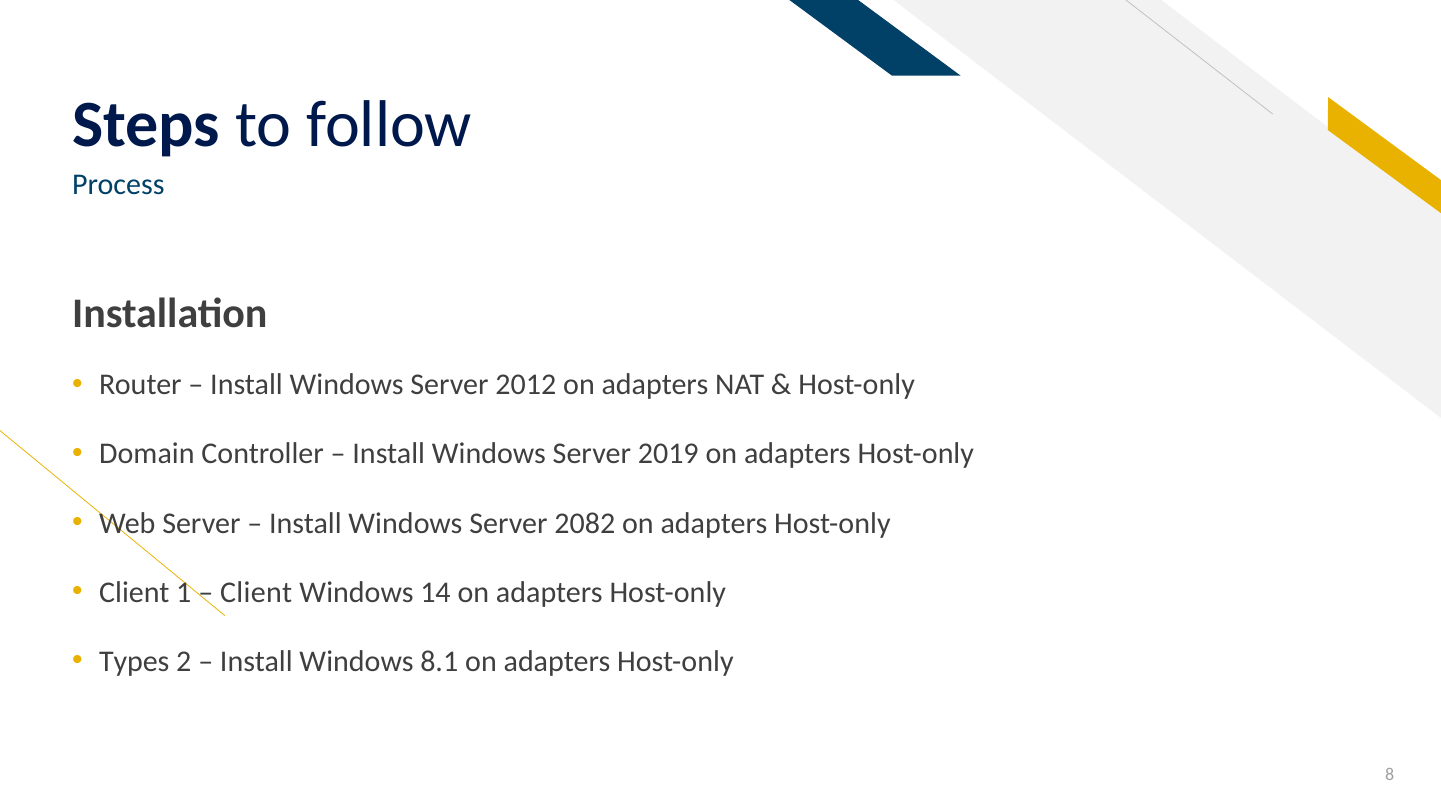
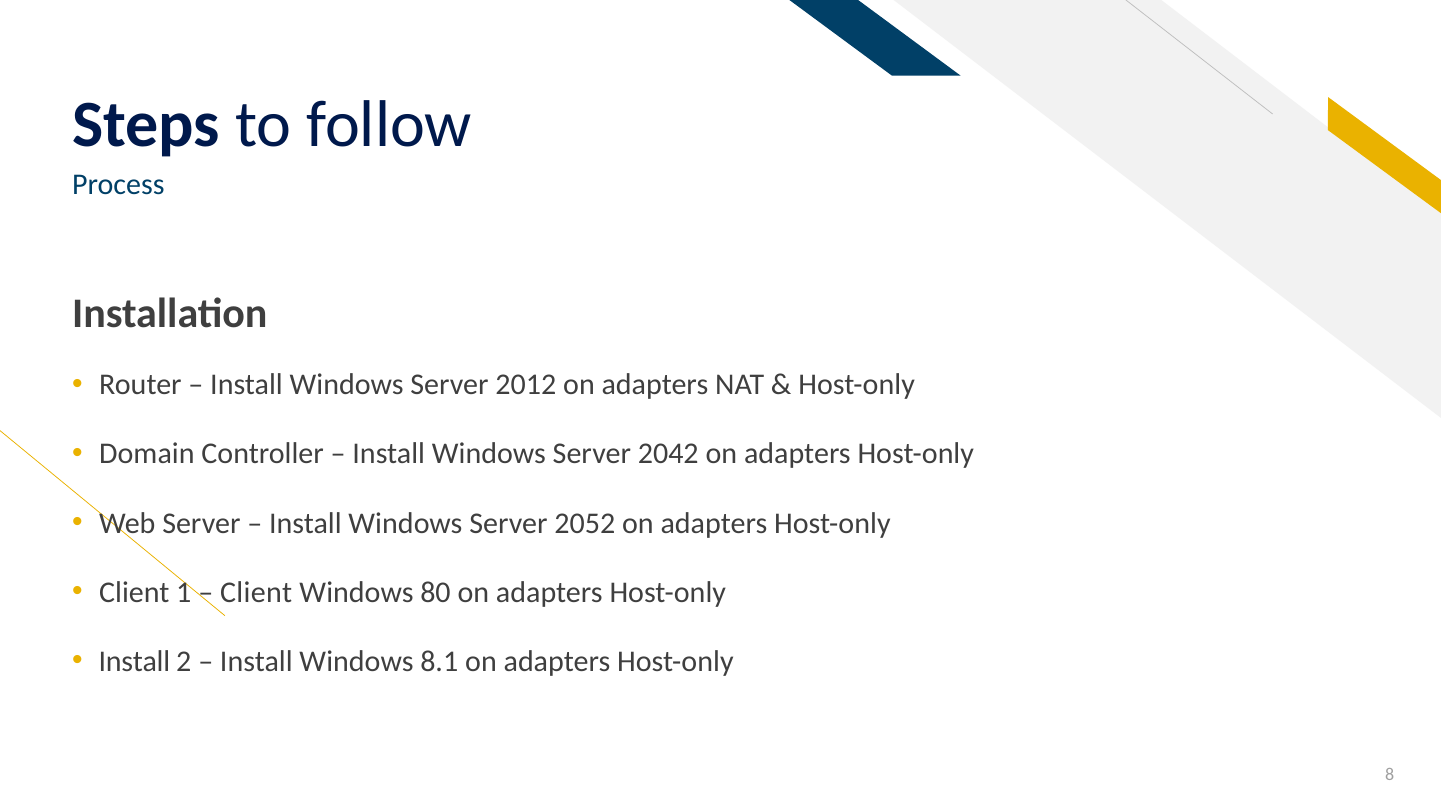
2019: 2019 -> 2042 (668, 454)
2082: 2082 -> 2052 (585, 523)
14: 14 -> 80 (436, 592)
Types: Types -> Install (134, 661)
